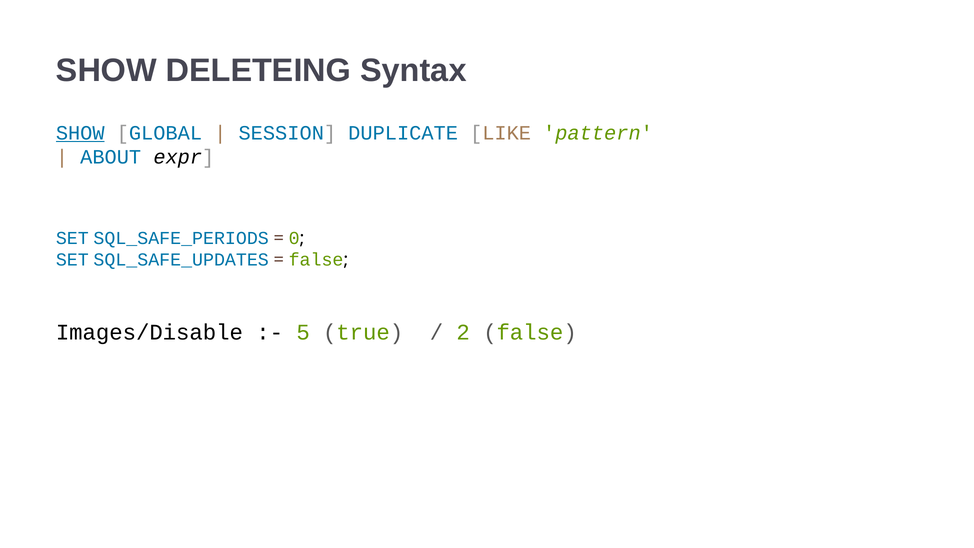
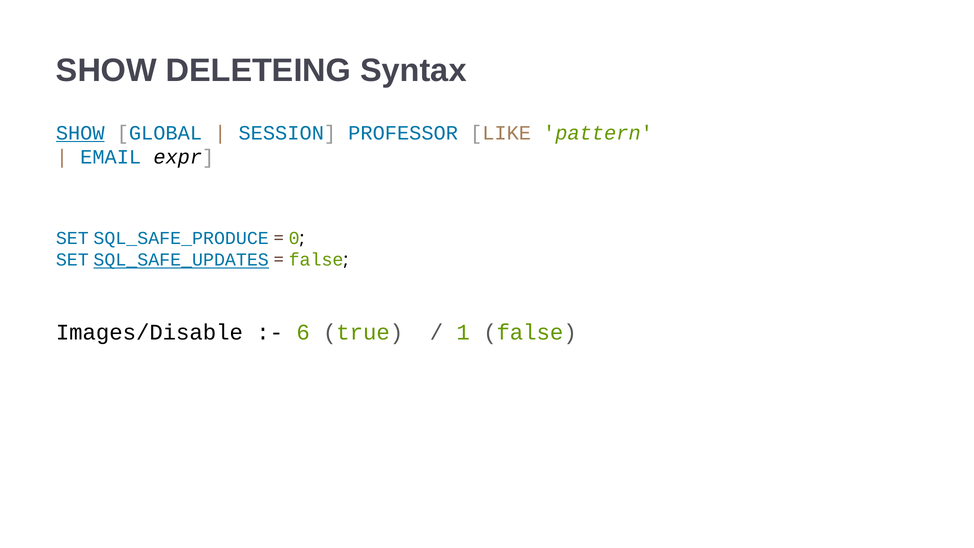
DUPLICATE: DUPLICATE -> PROFESSOR (403, 133)
ABOUT: ABOUT -> EMAIL (111, 157)
SQL_SAFE_PERIODS: SQL_SAFE_PERIODS -> SQL_SAFE_PRODUCE (181, 238)
SQL_SAFE_UPDATES underline: none -> present (181, 260)
5: 5 -> 6 (303, 332)
2: 2 -> 1 (463, 332)
